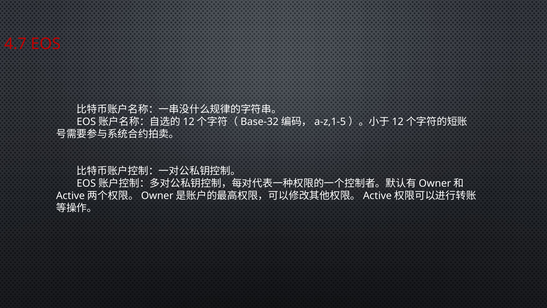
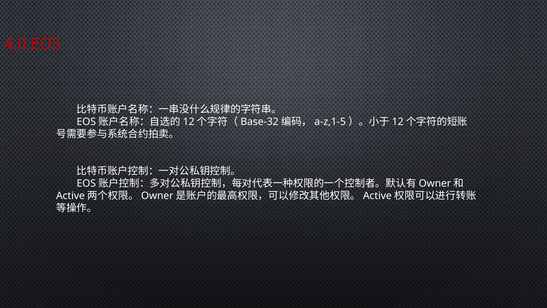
4.7: 4.7 -> 4.0 (15, 44)
